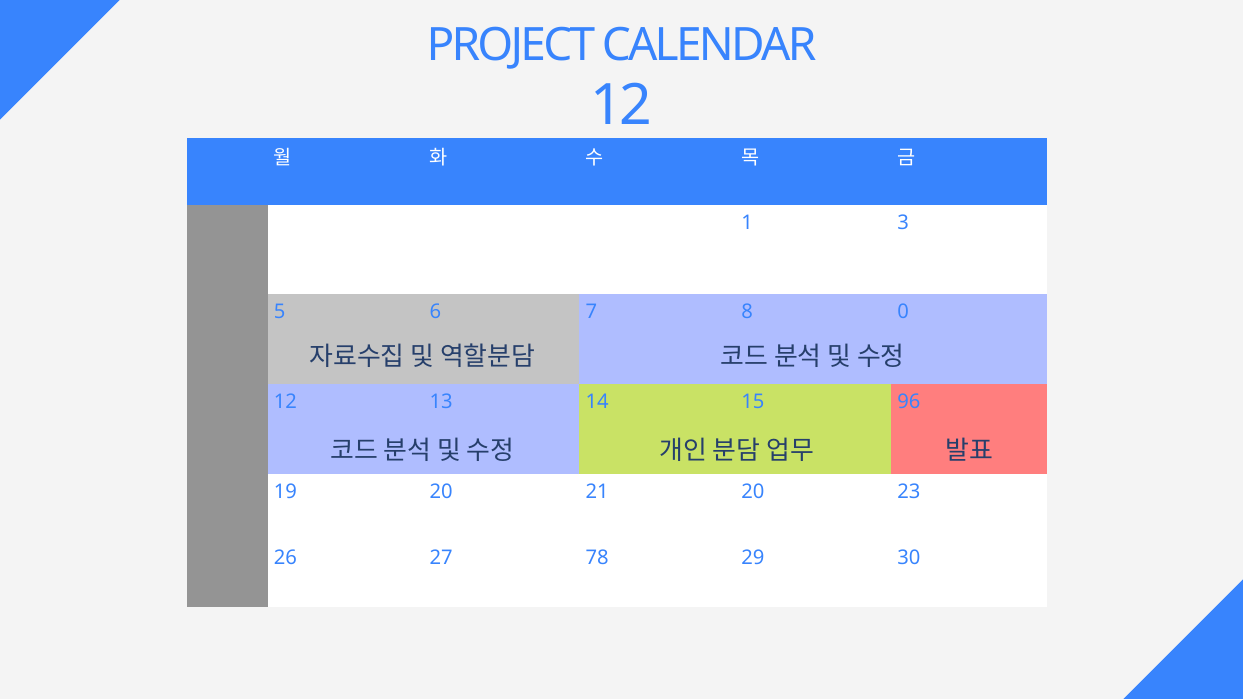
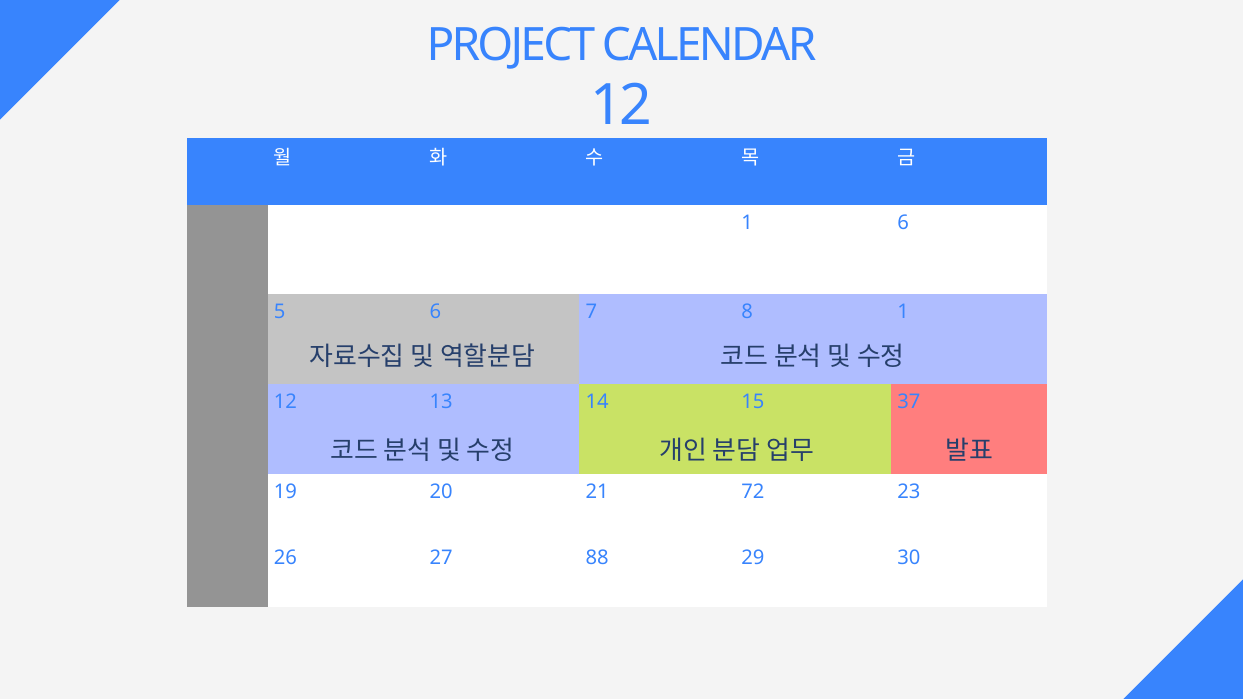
1 3: 3 -> 6 (903, 223)
8 0: 0 -> 1 (903, 312)
96: 96 -> 37 (909, 402)
21 20: 20 -> 72 (753, 492)
78: 78 -> 88 (597, 558)
